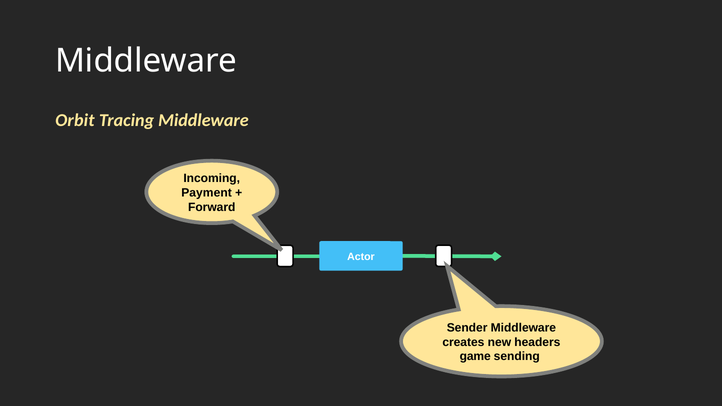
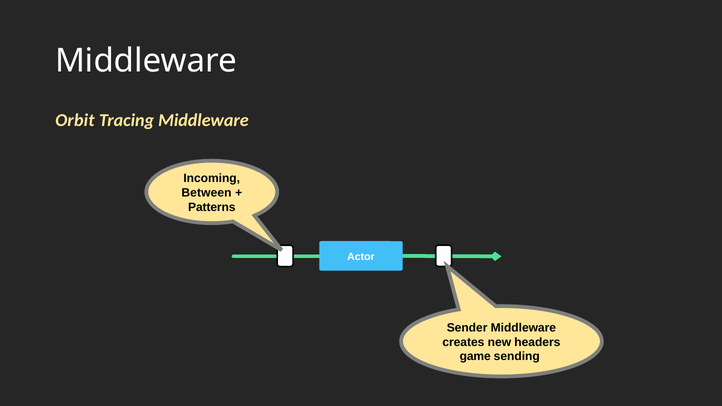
Payment: Payment -> Between (207, 193)
Forward: Forward -> Patterns (212, 207)
